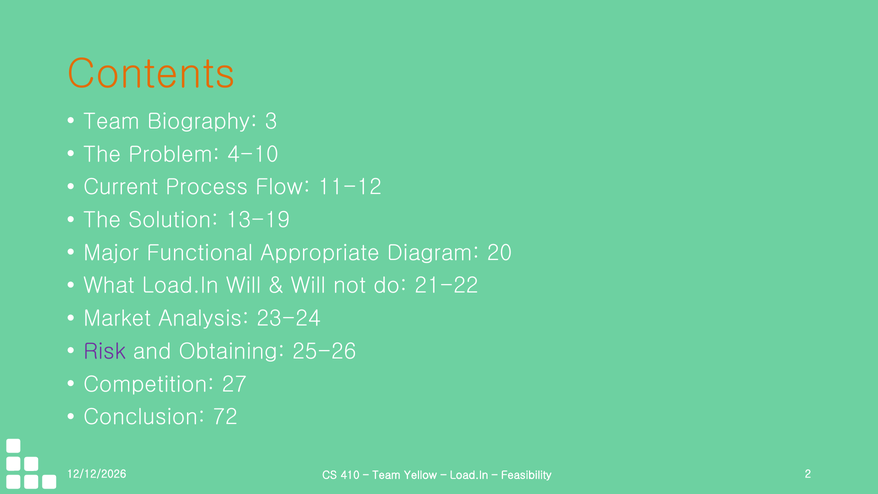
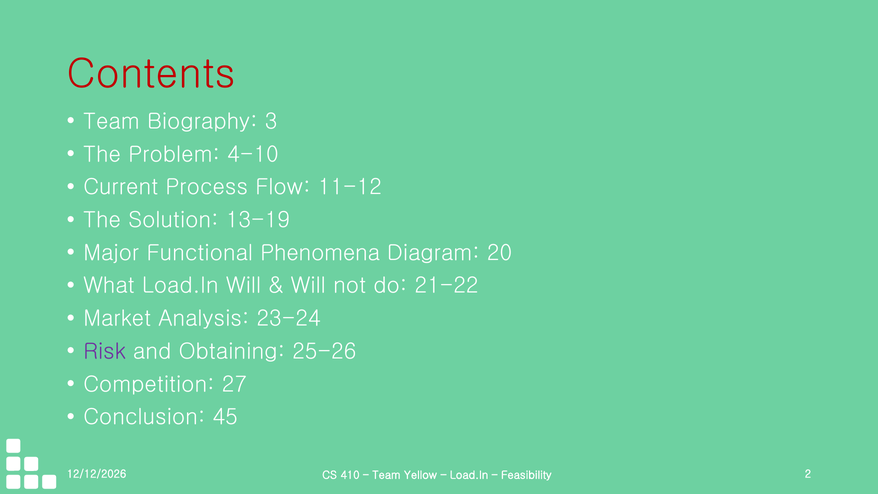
Contents colour: orange -> red (151, 74)
Appropriate: Appropriate -> Phenomena (320, 253)
72: 72 -> 45 (225, 417)
